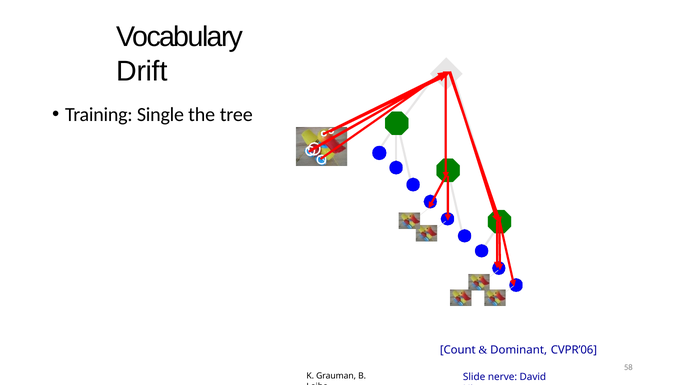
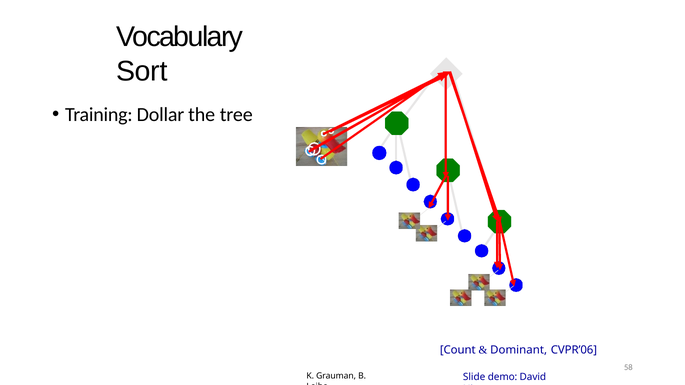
Drift: Drift -> Sort (142, 71)
Single: Single -> Dollar (160, 115)
nerve: nerve -> demo (503, 377)
